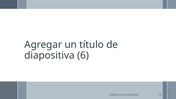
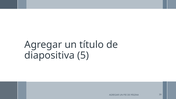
6: 6 -> 5 (83, 55)
